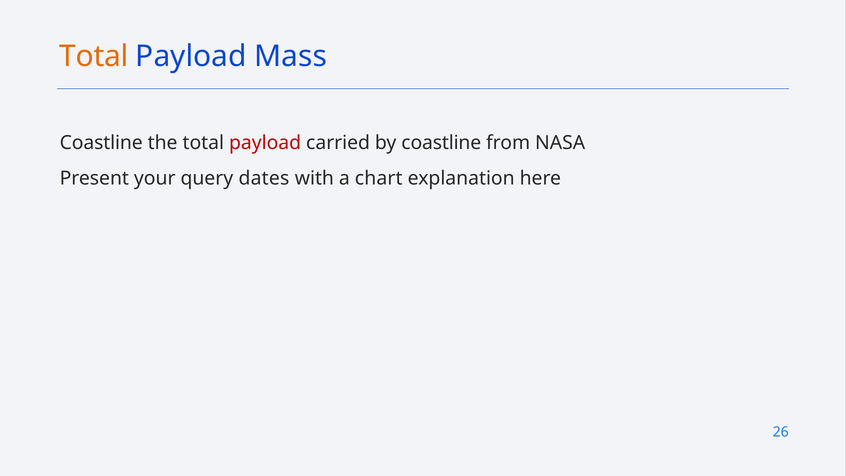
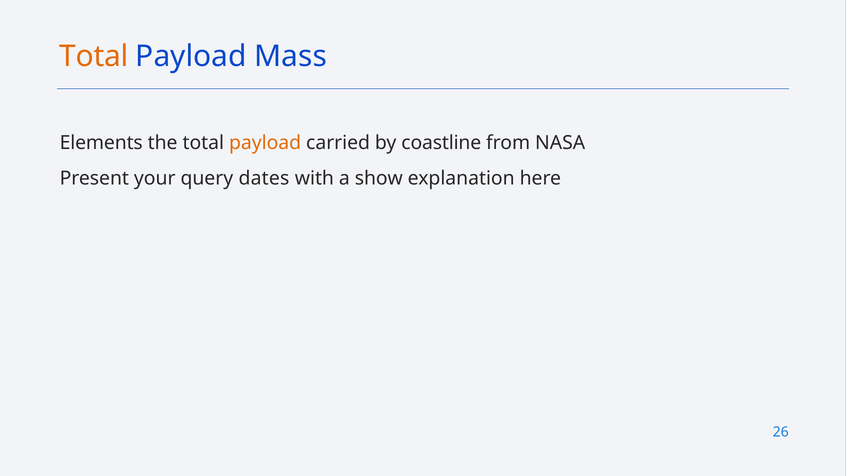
Coastline: Coastline -> Elements (101, 143)
payload colour: red -> orange (265, 143)
chart: chart -> show (379, 178)
